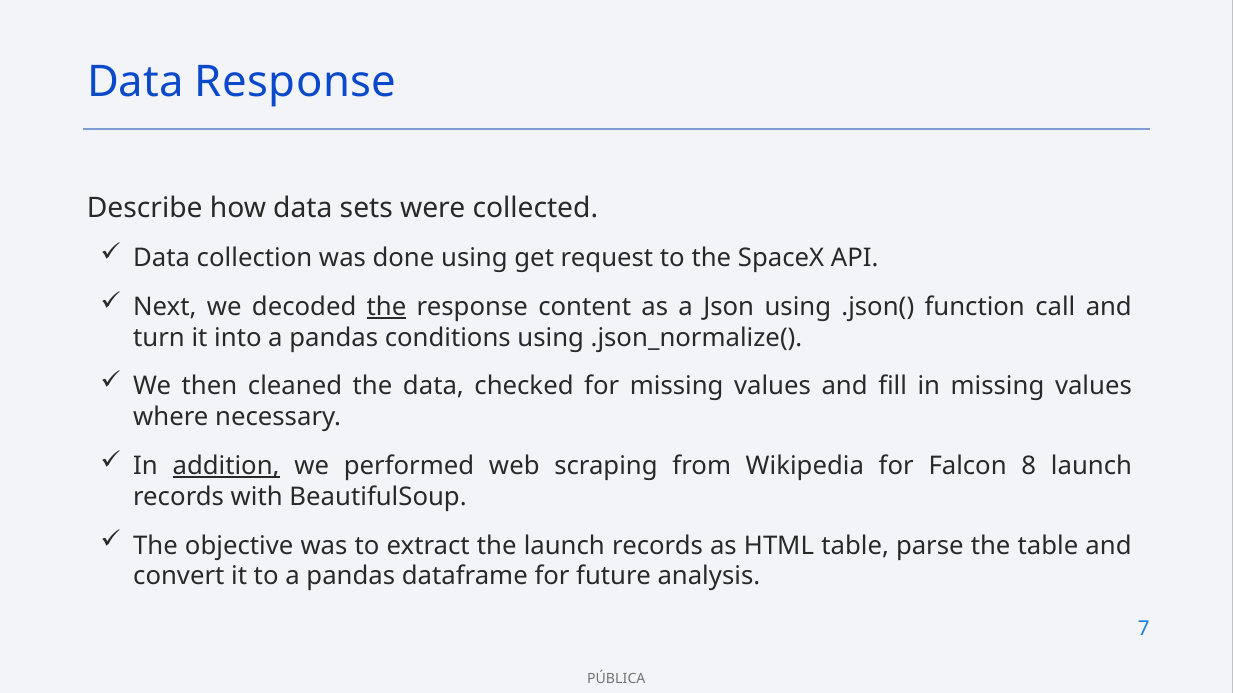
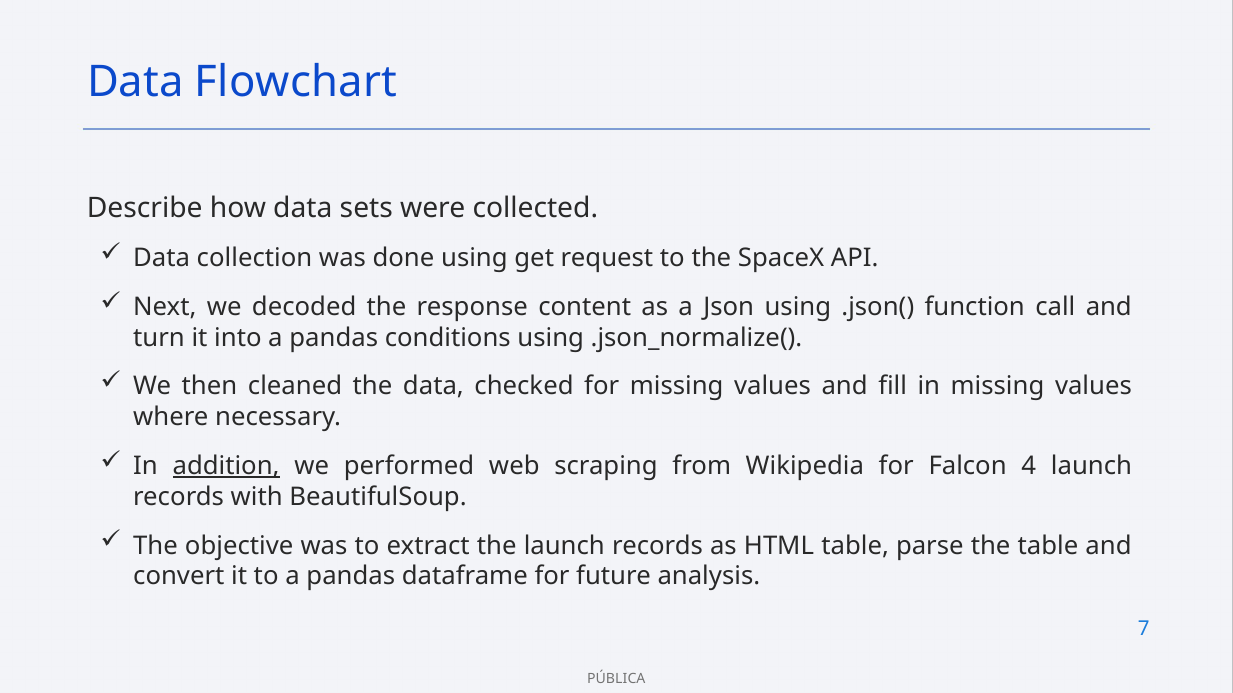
Data Response: Response -> Flowchart (296, 82)
the underline: present -> none (387, 307)
8: 8 -> 4 (1029, 466)
